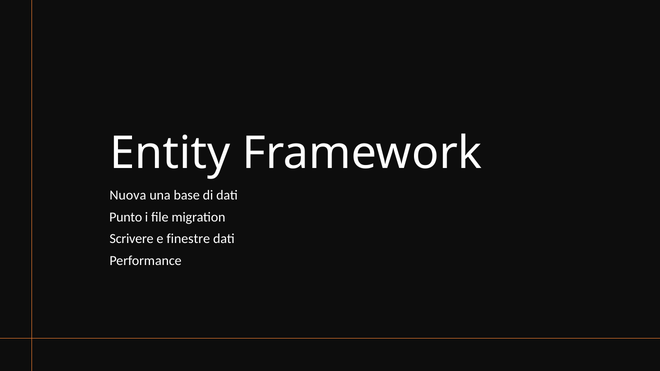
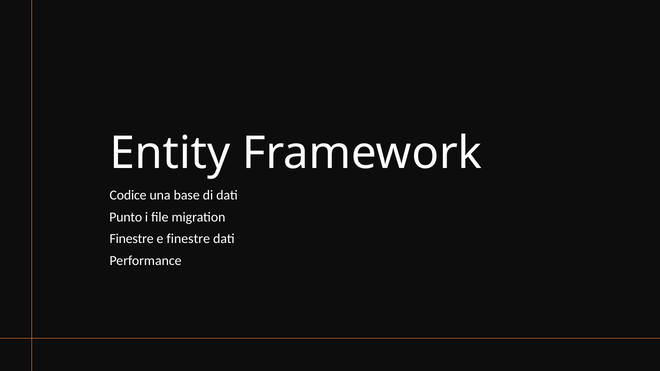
Nuova: Nuova -> Codice (128, 195)
Scrivere: Scrivere -> Finestre (132, 239)
